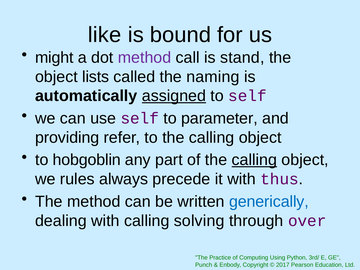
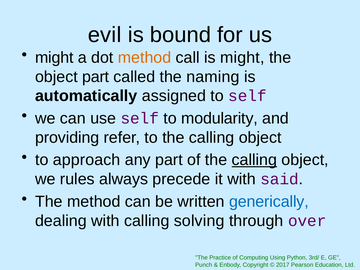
like: like -> evil (105, 35)
method colour: purple -> orange (145, 58)
is stand: stand -> might (242, 58)
object lists: lists -> part (96, 77)
assigned underline: present -> none (174, 96)
parameter: parameter -> modularity (219, 118)
hobgoblin: hobgoblin -> approach (87, 160)
thus: thus -> said (280, 179)
